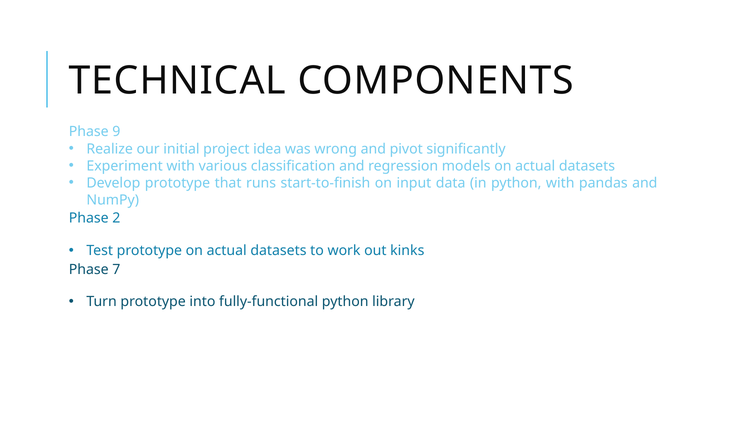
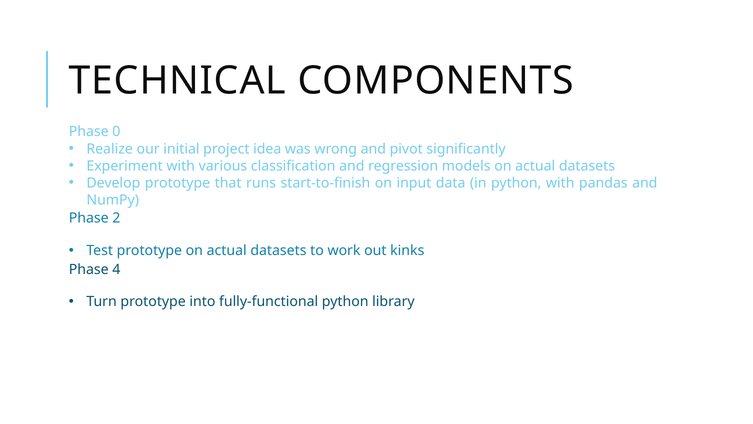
9: 9 -> 0 (116, 131)
7: 7 -> 4 (116, 269)
